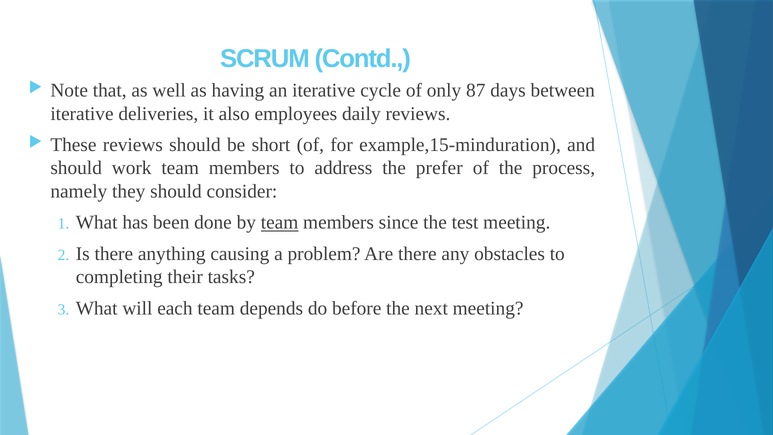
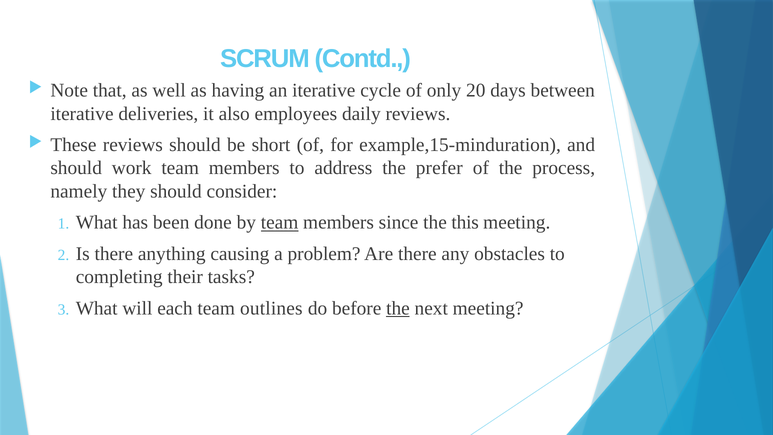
87: 87 -> 20 (476, 90)
test: test -> this (465, 222)
depends: depends -> outlines (271, 308)
the underline: none -> present (398, 308)
